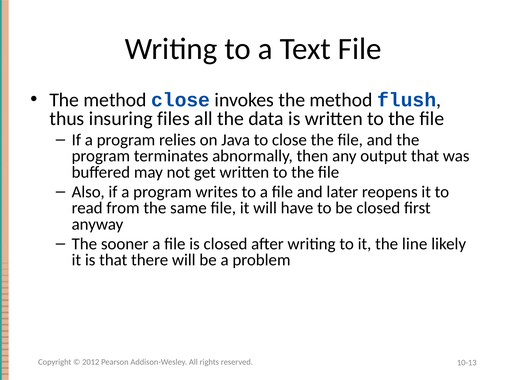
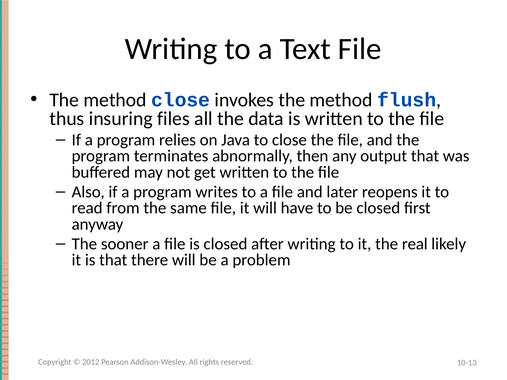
line: line -> real (415, 244)
